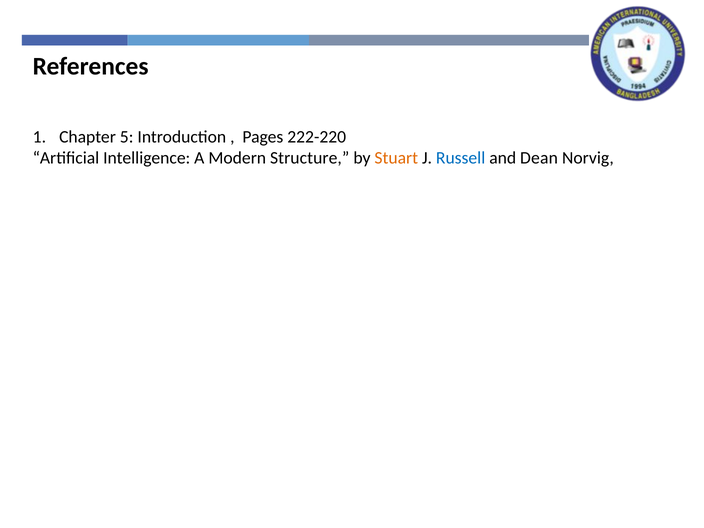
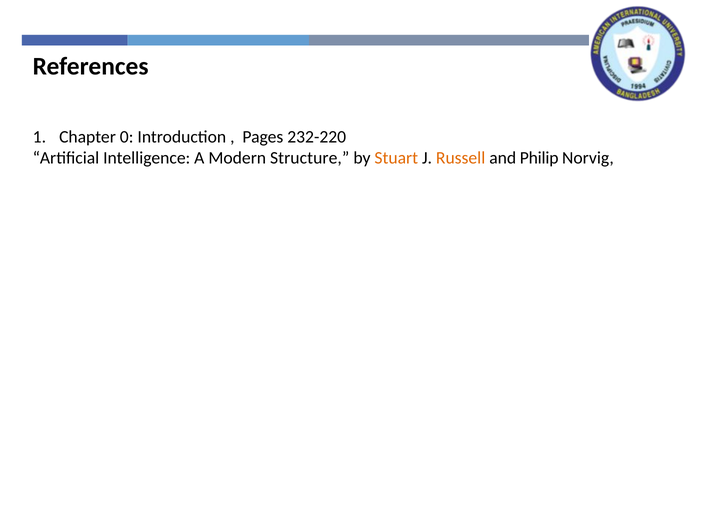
5: 5 -> 0 (127, 137)
222-220: 222-220 -> 232-220 (317, 137)
Russell colour: blue -> orange (461, 158)
Dean: Dean -> Philip (539, 158)
